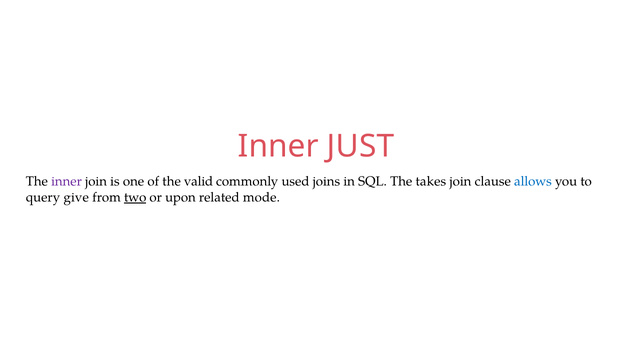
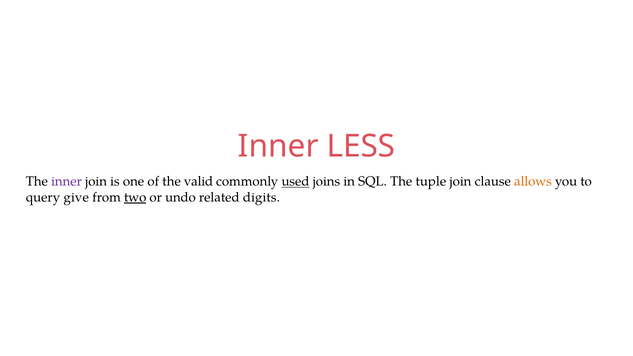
JUST: JUST -> LESS (361, 146)
used underline: none -> present (295, 182)
takes: takes -> tuple (431, 182)
allows colour: blue -> orange (533, 182)
upon: upon -> undo (180, 197)
mode: mode -> digits (261, 197)
